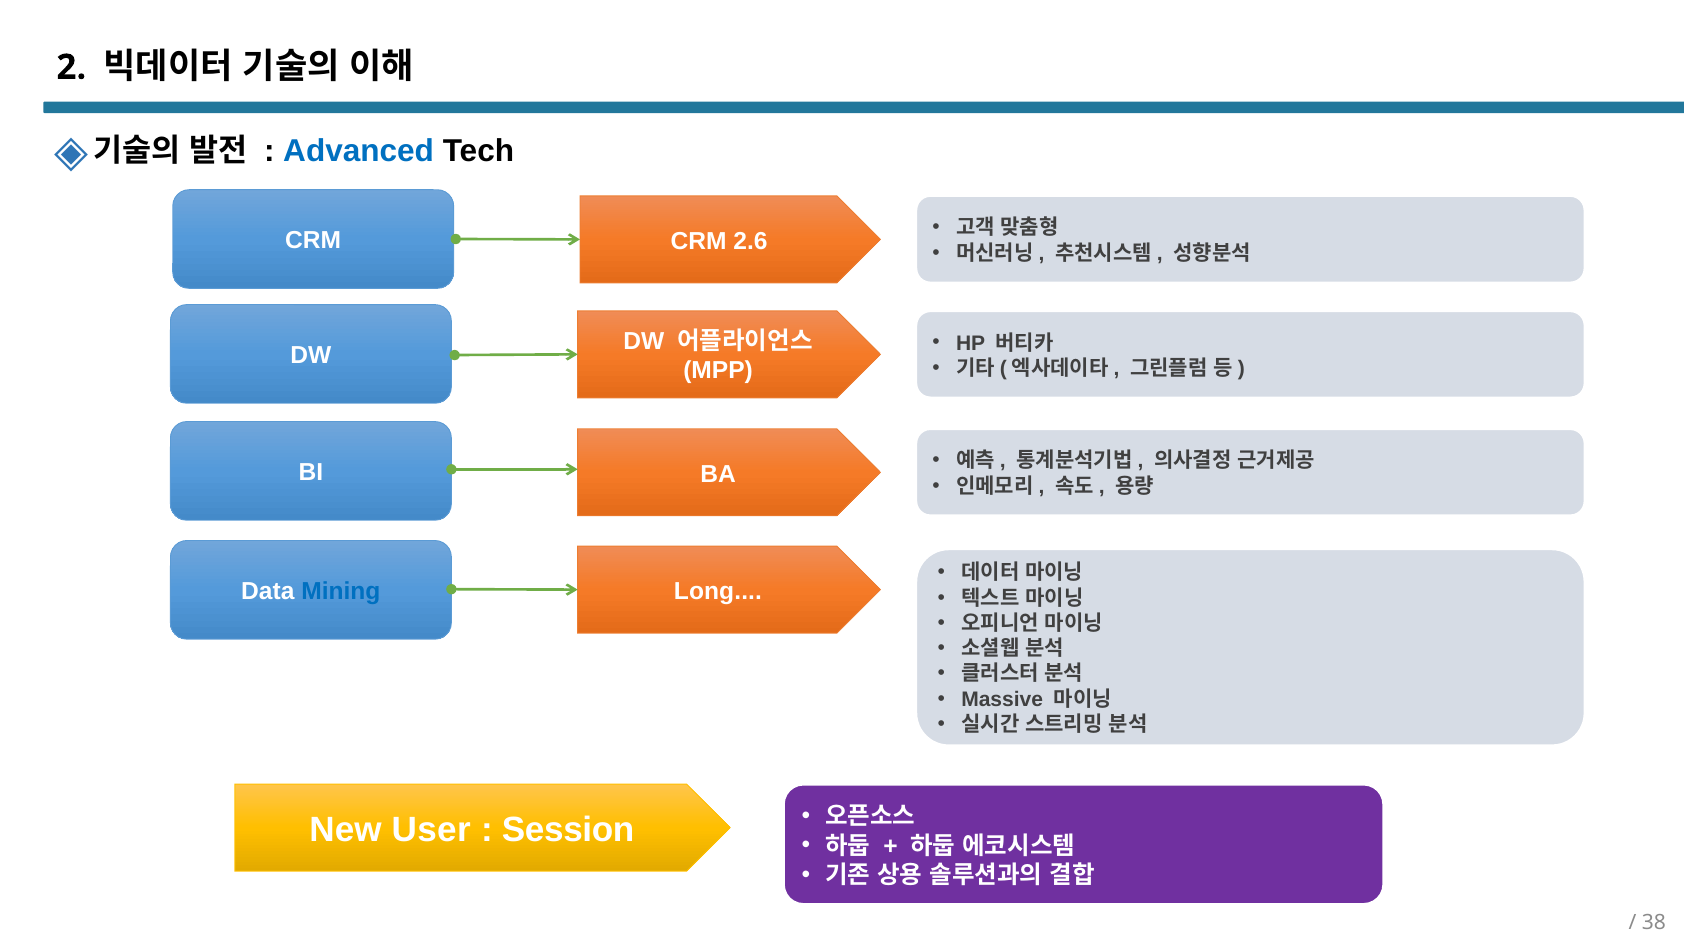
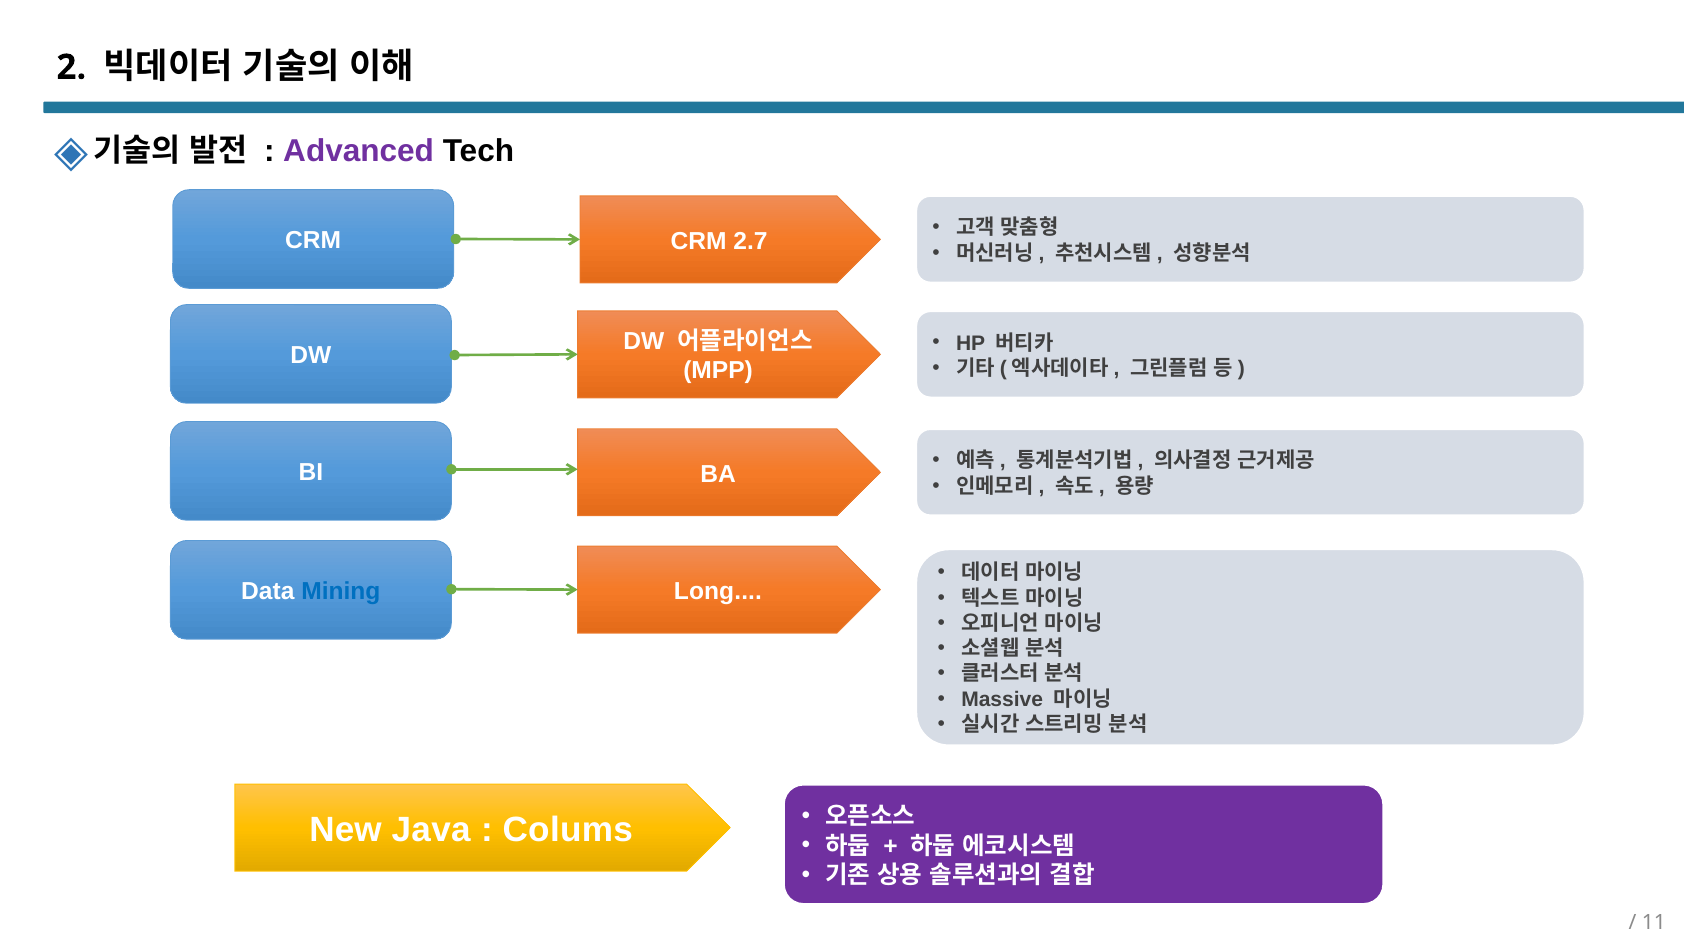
Advanced colour: blue -> purple (359, 151)
2.6: 2.6 -> 2.7 (751, 241)
User: User -> Java (431, 830)
Session: Session -> Colums (568, 830)
38: 38 -> 11 (1654, 923)
